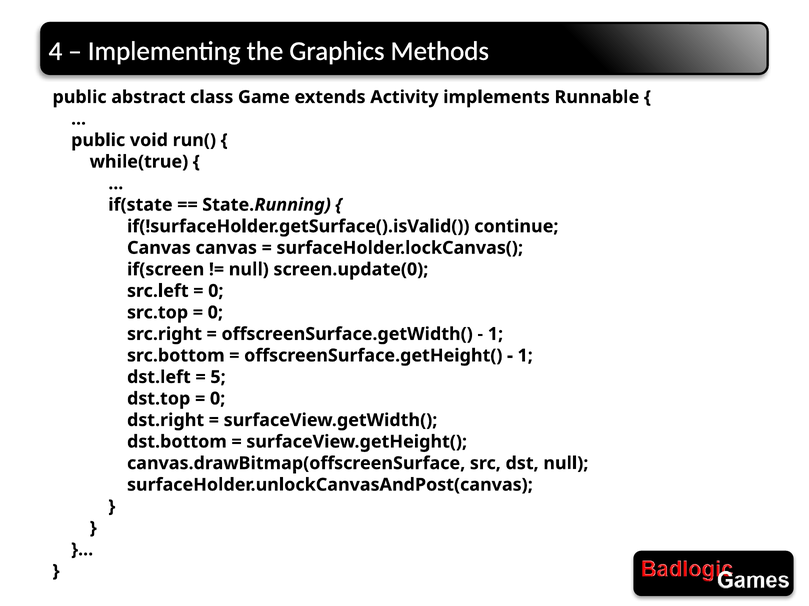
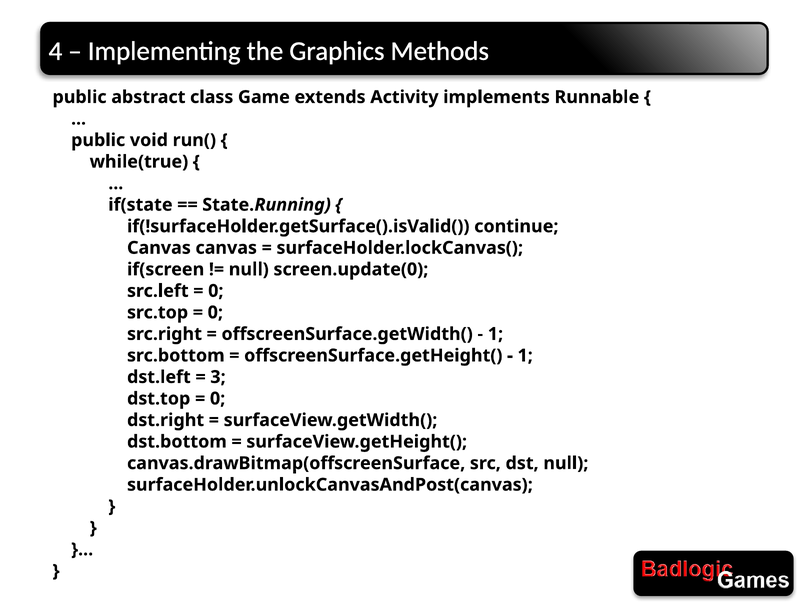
5: 5 -> 3 (218, 378)
